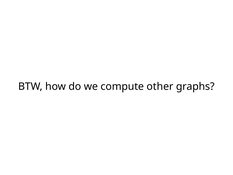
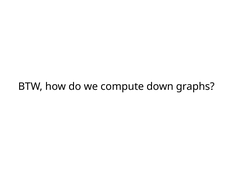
other: other -> down (160, 86)
